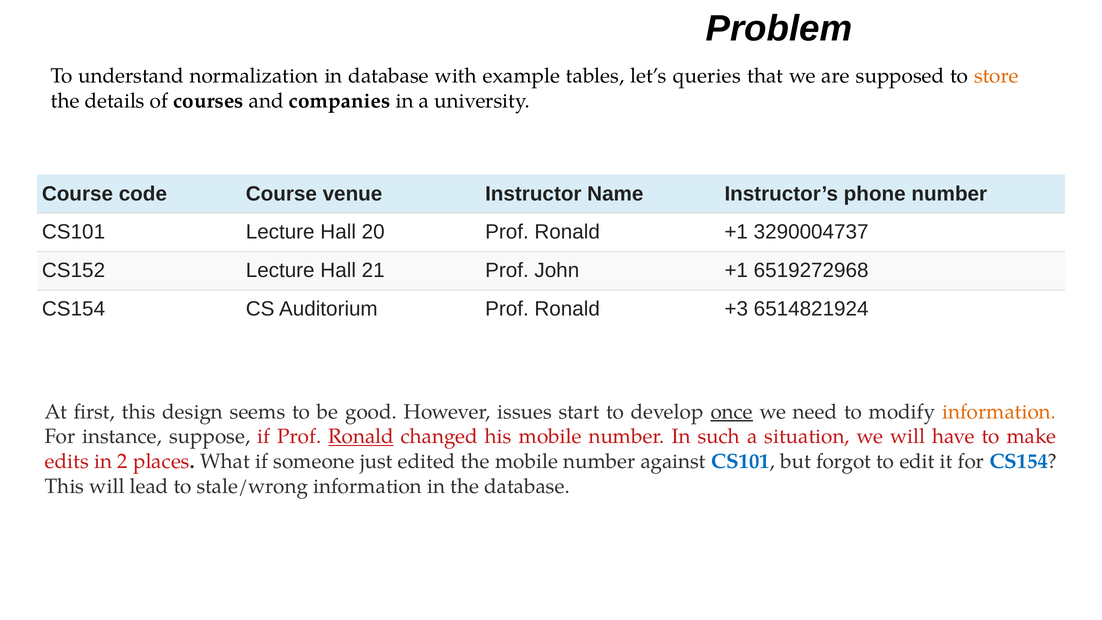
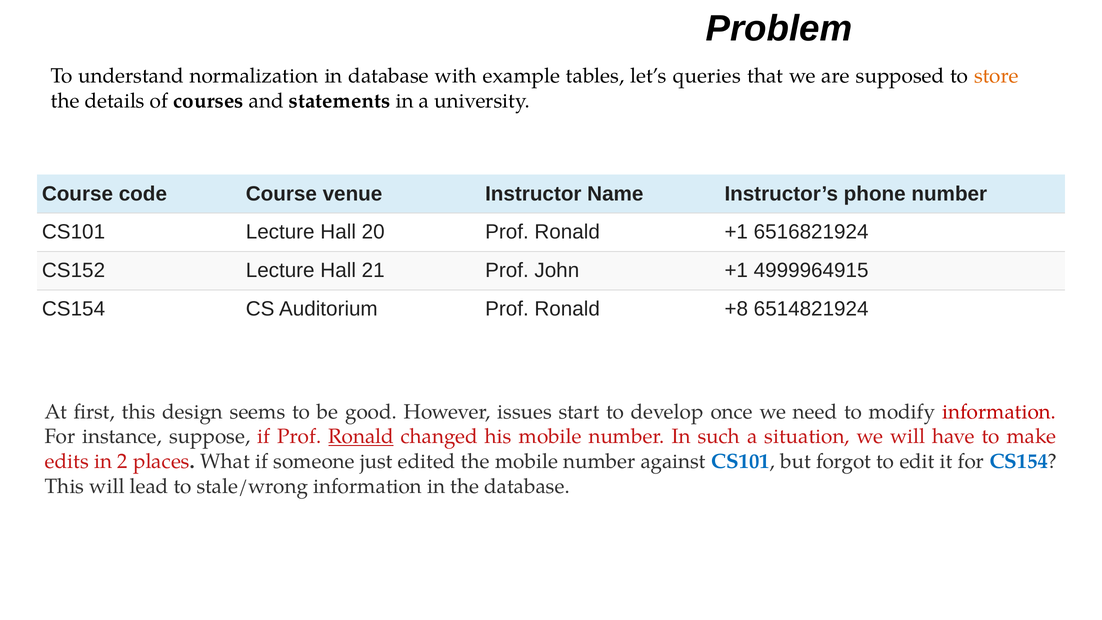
companies: companies -> statements (340, 101)
3290004737: 3290004737 -> 6516821924 (811, 232)
6519272968: 6519272968 -> 4999964915 (811, 270)
+3: +3 -> +8 (736, 309)
once underline: present -> none (732, 412)
information colour: orange -> red (999, 412)
